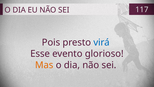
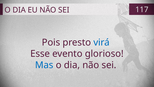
Mas colour: orange -> blue (44, 65)
